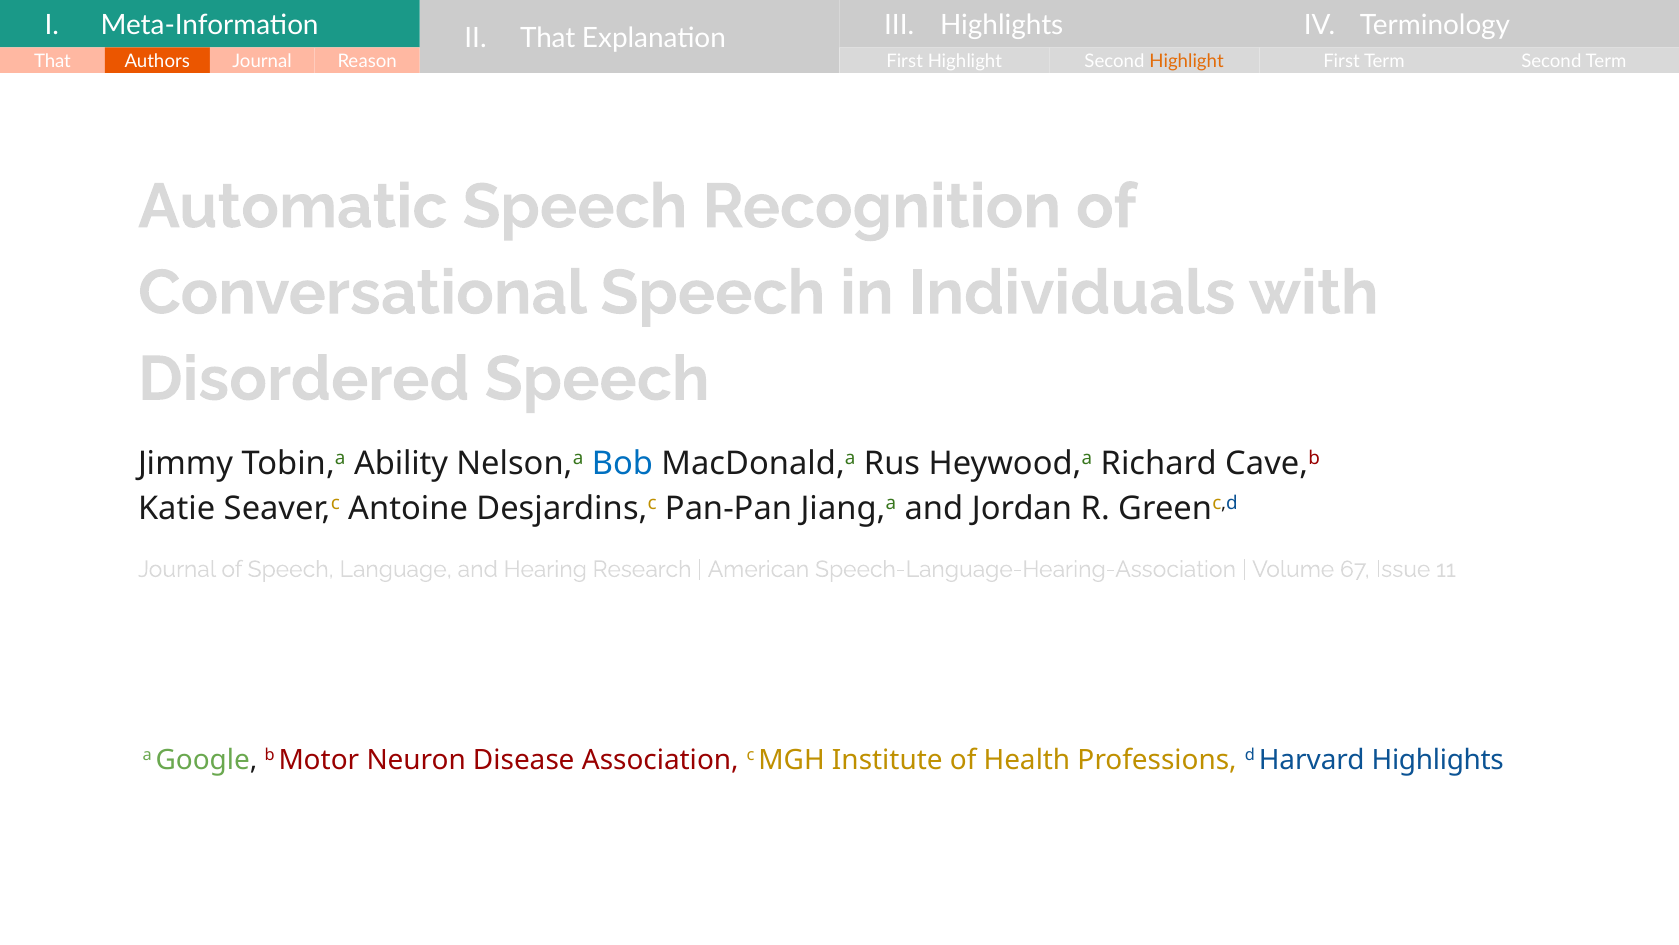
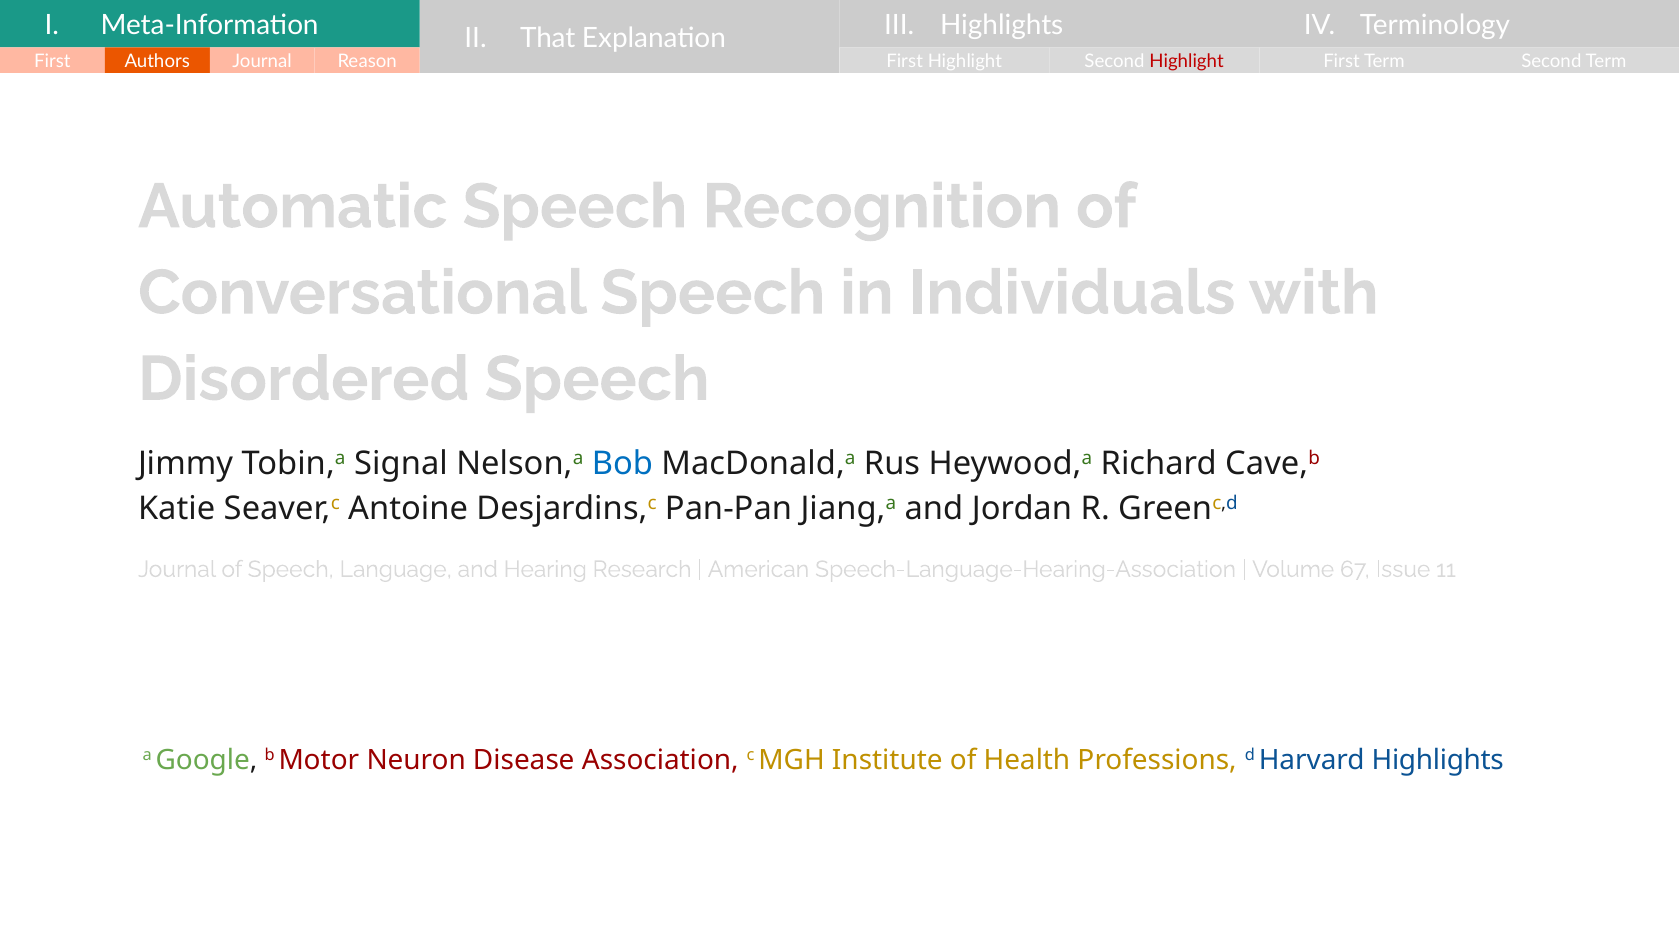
That: That -> First (52, 61)
Highlight colour: orange -> red (1187, 61)
Ability: Ability -> Signal (401, 463)
